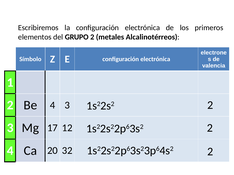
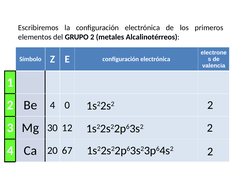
4 3: 3 -> 0 (67, 105)
17: 17 -> 30 (52, 128)
32: 32 -> 67 (67, 151)
